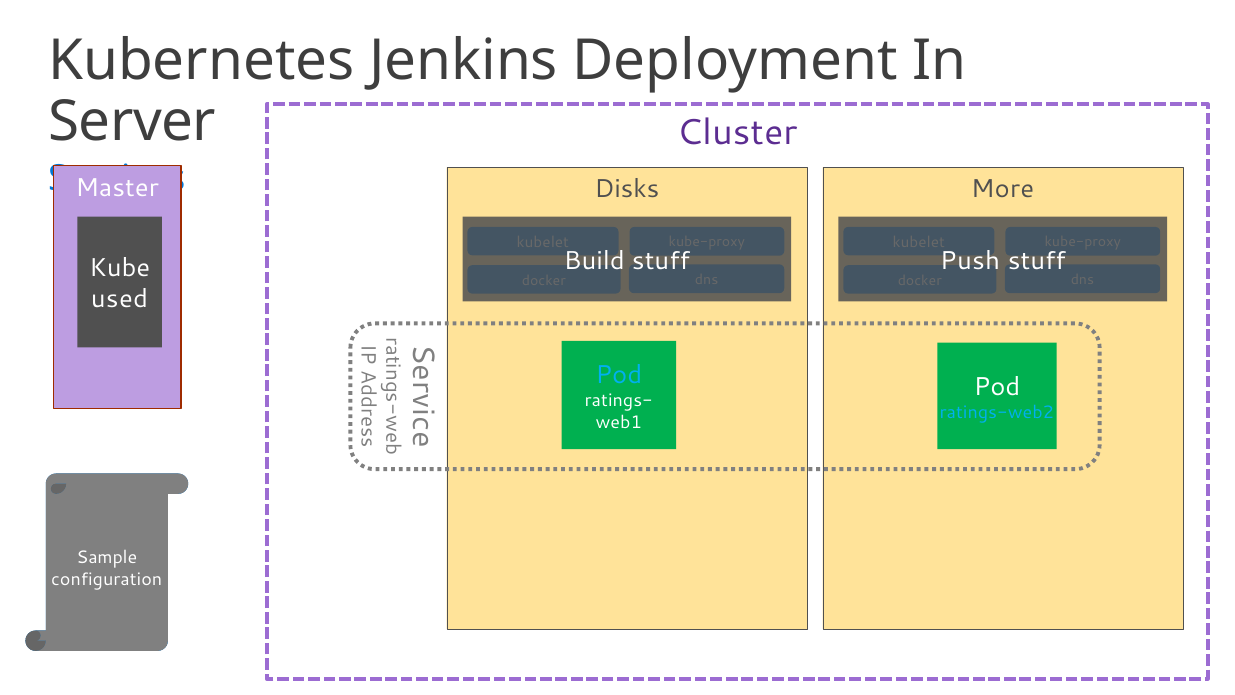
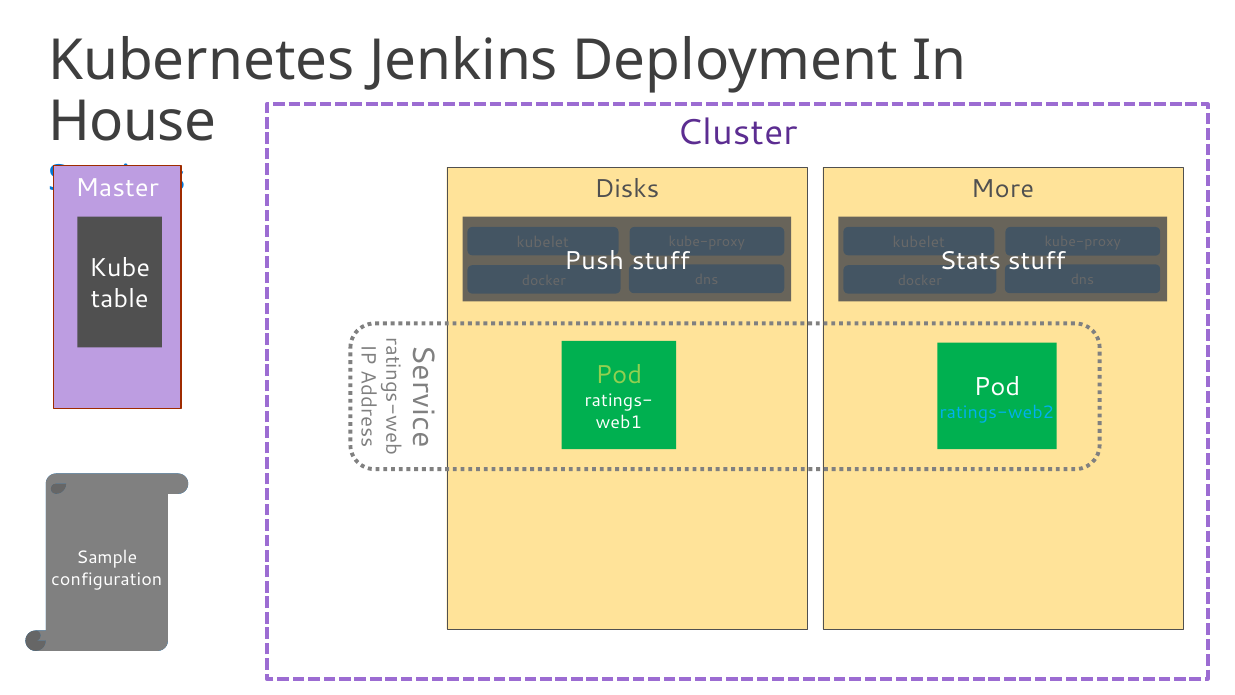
Server: Server -> House (132, 122)
Build: Build -> Push (594, 261)
Push: Push -> Stats (970, 261)
used: used -> table (120, 299)
Pod colour: light blue -> light green (619, 375)
